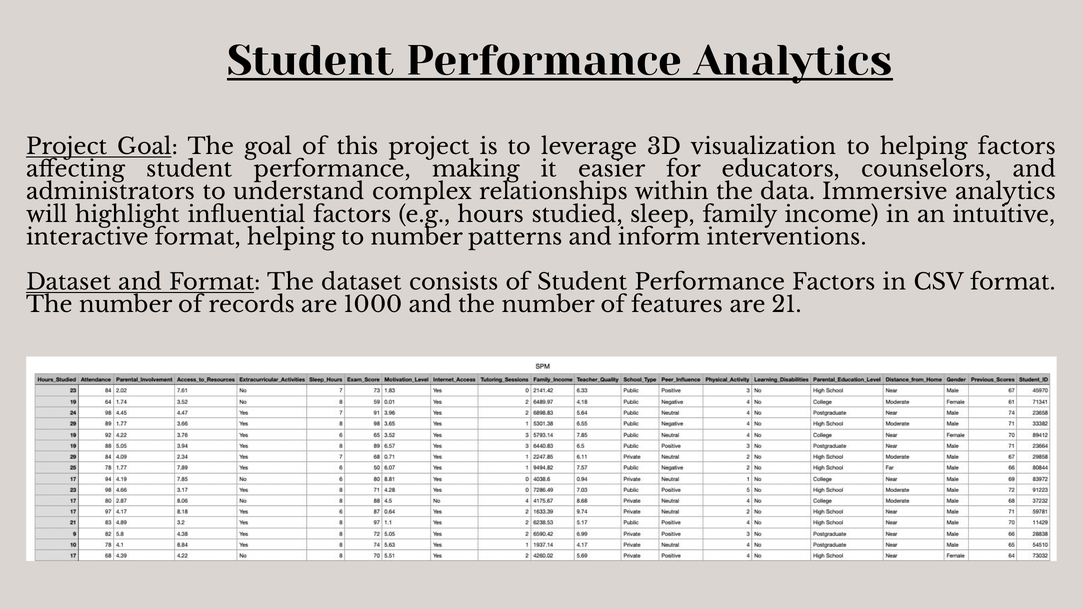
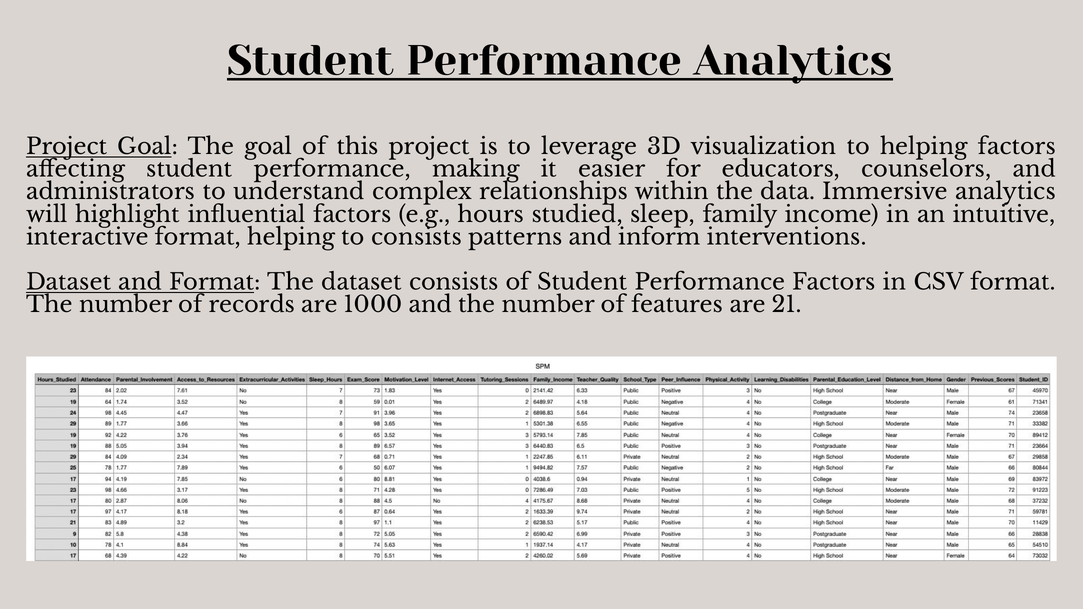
to number: number -> consists (416, 237)
